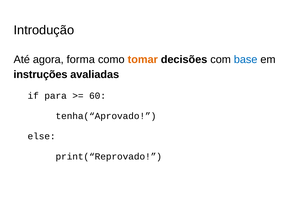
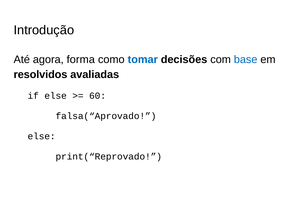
tomar colour: orange -> blue (143, 60)
instruções: instruções -> resolvidos (40, 75)
if para: para -> else (56, 96)
tenha(“Aprovado: tenha(“Aprovado -> falsa(“Aprovado (106, 116)
